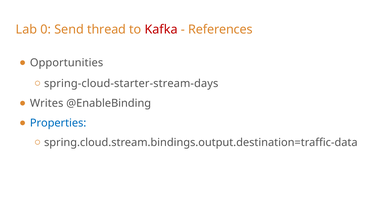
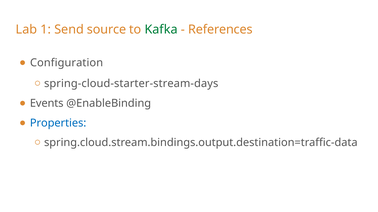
0: 0 -> 1 (46, 30)
thread: thread -> source (107, 30)
Kafka colour: red -> green (161, 30)
Opportunities: Opportunities -> Configuration (67, 63)
Writes: Writes -> Events (47, 104)
